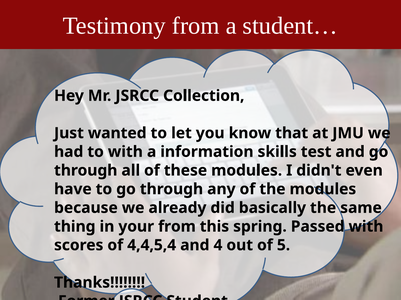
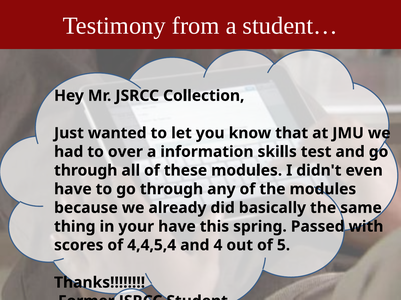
to with: with -> over (125, 152)
your from: from -> have (177, 227)
